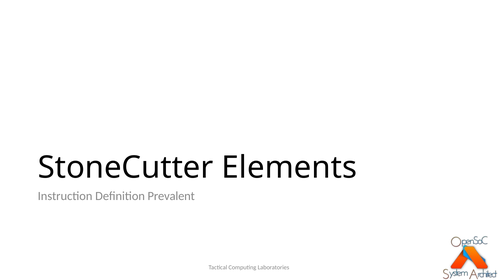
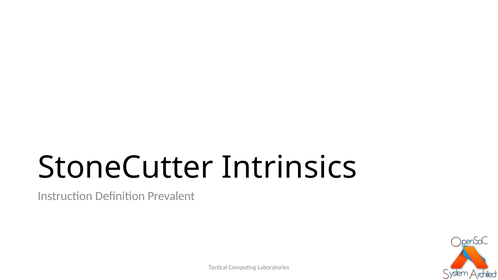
Elements: Elements -> Intrinsics (289, 167)
